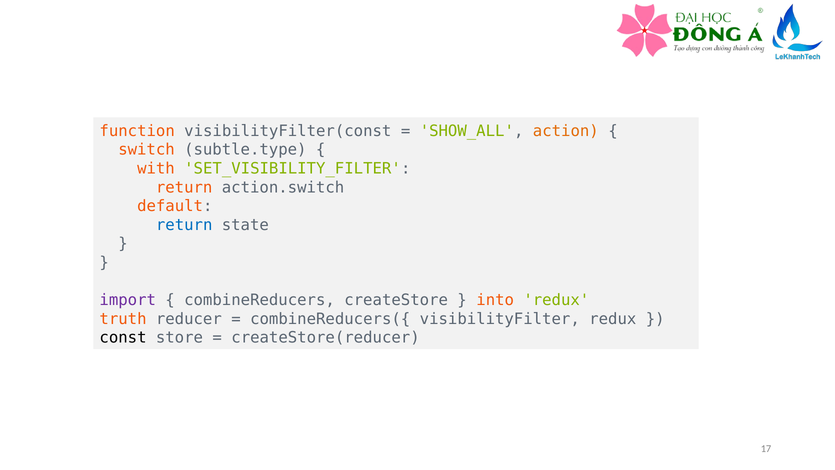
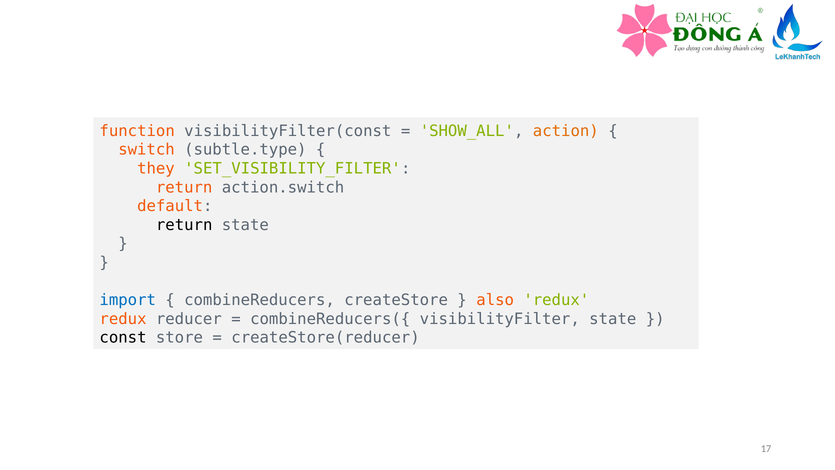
with: with -> they (156, 168)
return colour: blue -> black (184, 225)
import colour: purple -> blue (128, 300)
into: into -> also (495, 300)
truth: truth -> redux (123, 319)
visibilityFilter redux: redux -> state (613, 319)
